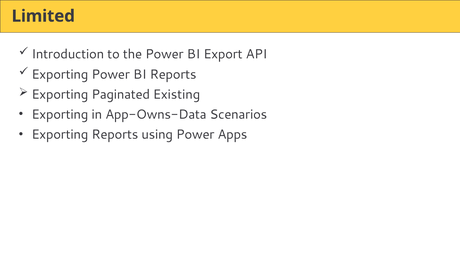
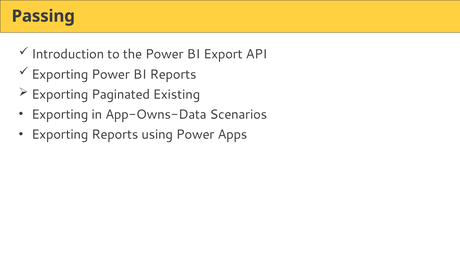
Limited: Limited -> Passing (43, 16)
